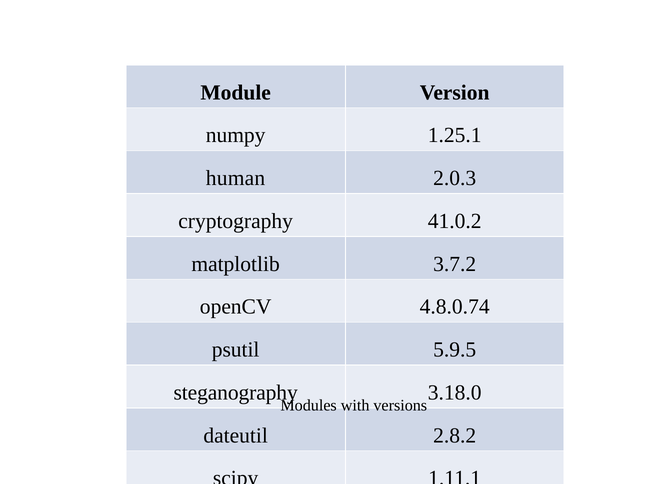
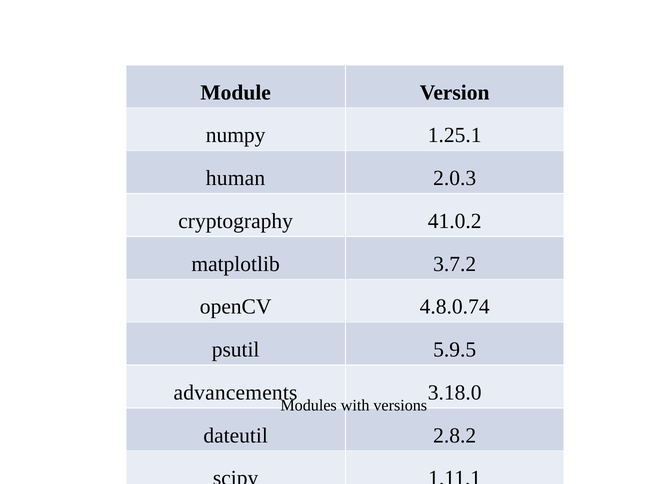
steganography: steganography -> advancements (236, 392)
